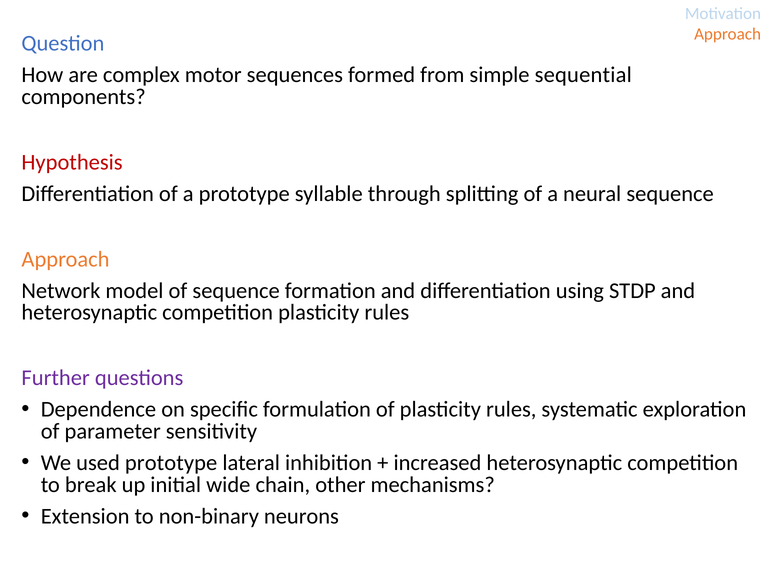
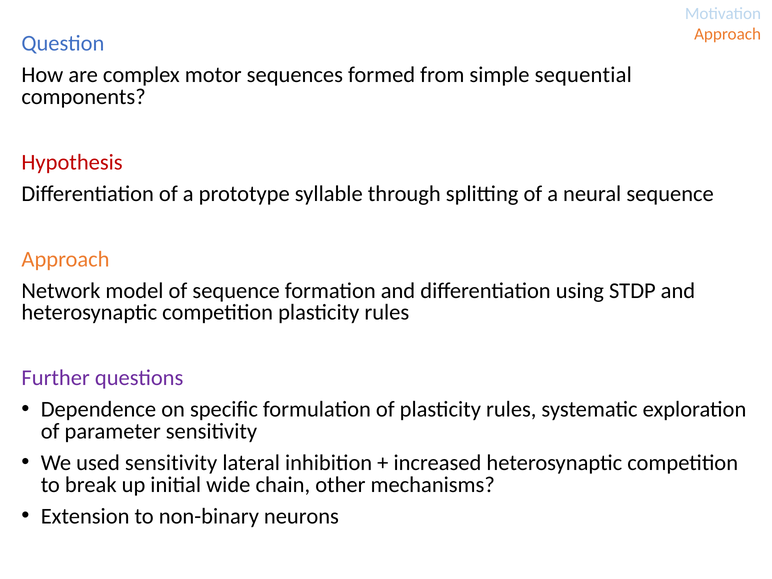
used prototype: prototype -> sensitivity (171, 463)
